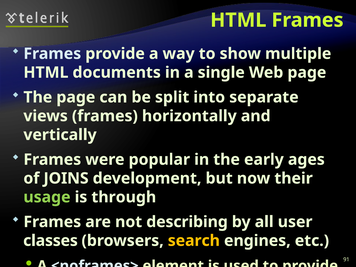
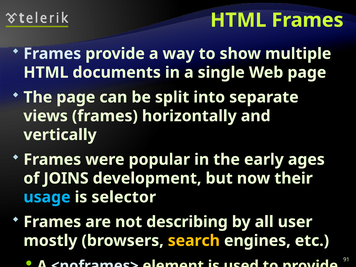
usage colour: light green -> light blue (47, 197)
through: through -> selector (124, 197)
classes: classes -> mostly (50, 241)
